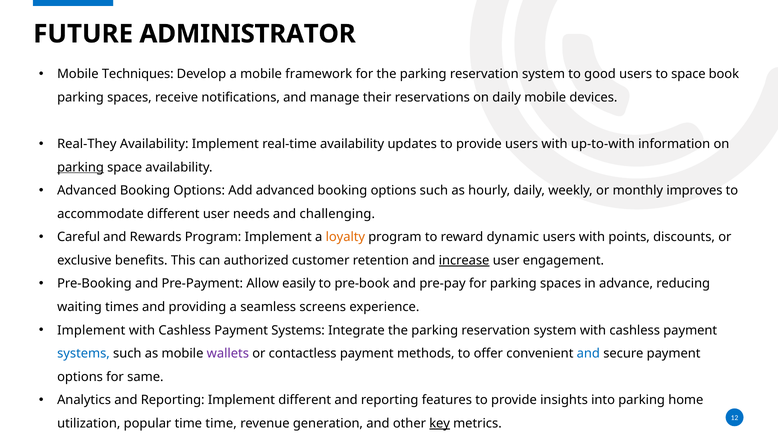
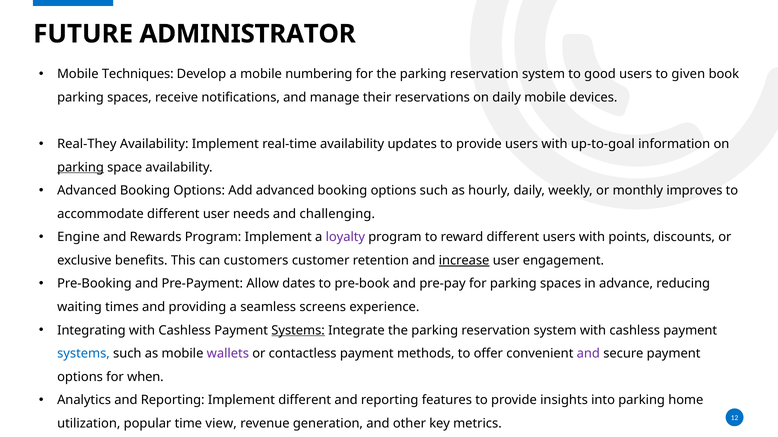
framework: framework -> numbering (319, 74)
to space: space -> given (688, 74)
up-to-with: up-to-with -> up-to-goal (603, 144)
Careful: Careful -> Engine (78, 237)
loyalty colour: orange -> purple (345, 237)
reward dynamic: dynamic -> different (513, 237)
authorized: authorized -> customers (256, 261)
easily: easily -> dates (299, 284)
Implement: Implement -> Integrating (91, 331)
Systems underline: none -> present (298, 331)
and colour: blue -> purple (588, 354)
same: same -> when (145, 377)
time time: time -> view (221, 424)
key underline: present -> none (440, 424)
